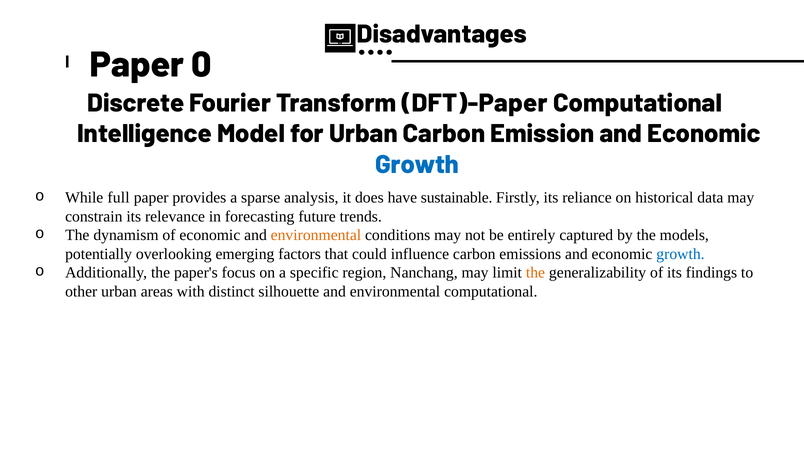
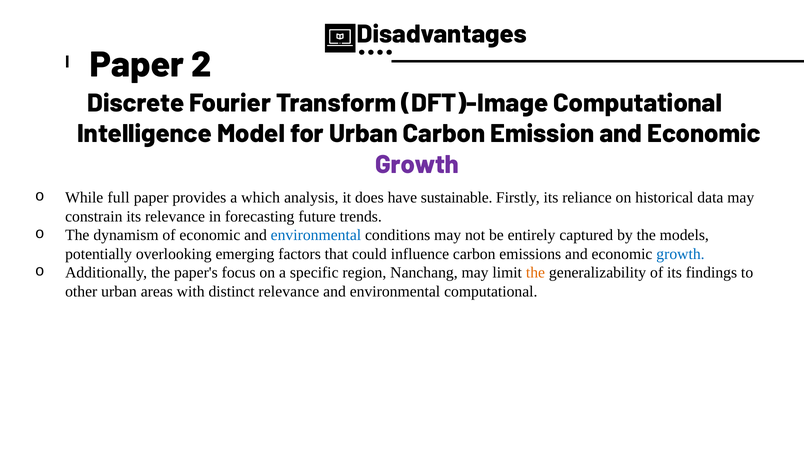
0: 0 -> 2 (201, 65)
DFT)-Paper: DFT)-Paper -> DFT)-Image (475, 103)
Growth colour: blue -> purple (417, 165)
sparse: sparse -> which (261, 198)
environmental colour: orange -> blue (316, 235)
distinct silhouette: silhouette -> relevance (289, 292)
